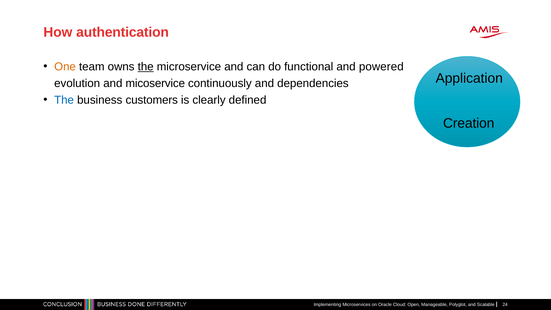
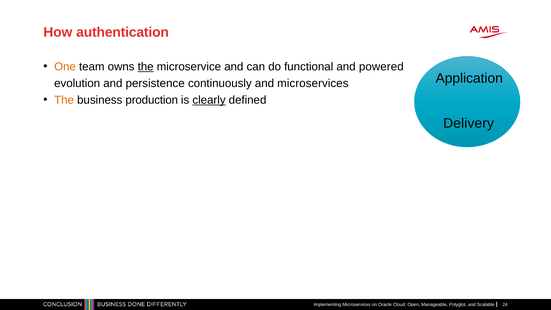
micoservice: micoservice -> persistence (155, 83)
and dependencies: dependencies -> microservices (313, 83)
The colour: blue -> orange (64, 100)
customers: customers -> production (152, 100)
clearly underline: none -> present (209, 100)
Creation: Creation -> Delivery (469, 123)
